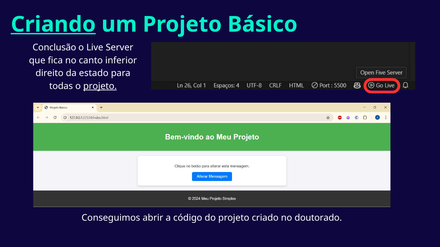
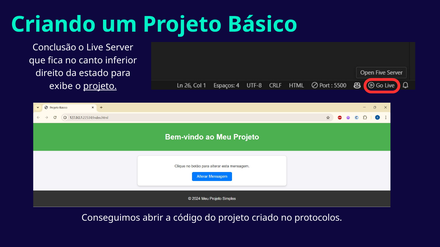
Criando underline: present -> none (53, 24)
todas: todas -> exibe (61, 86)
doutorado: doutorado -> protocolos (318, 218)
